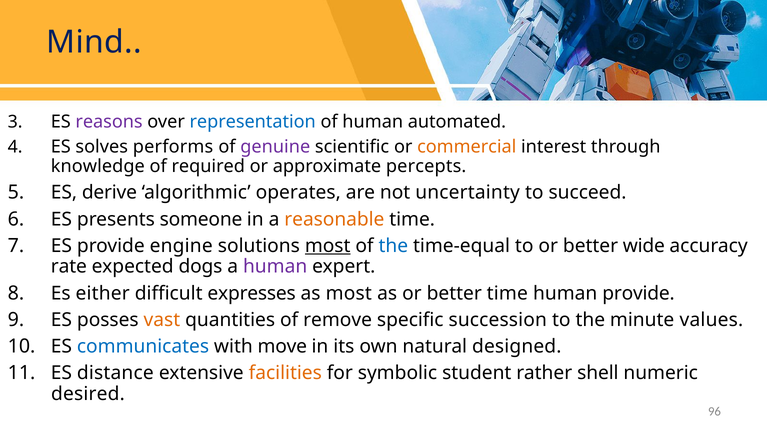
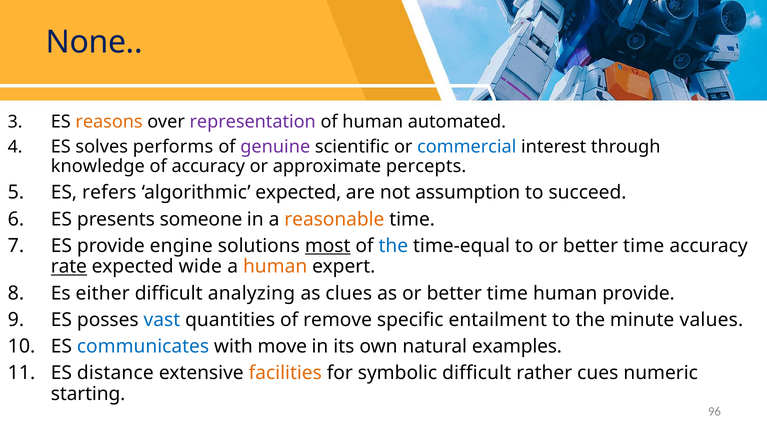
Mind: Mind -> None (94, 42)
reasons colour: purple -> orange (109, 122)
representation colour: blue -> purple (253, 122)
commercial colour: orange -> blue (467, 147)
of required: required -> accuracy (208, 167)
derive: derive -> refers (109, 193)
algorithmic operates: operates -> expected (298, 193)
uncertainty: uncertainty -> assumption (468, 193)
to or better wide: wide -> time (644, 246)
rate underline: none -> present (69, 267)
dogs: dogs -> wide (200, 267)
human colour: purple -> orange (275, 267)
expresses: expresses -> analyzing (251, 294)
as most: most -> clues (349, 294)
vast colour: orange -> blue (162, 320)
succession: succession -> entailment (498, 320)
designed: designed -> examples (517, 347)
symbolic student: student -> difficult (477, 374)
shell: shell -> cues (598, 374)
desired: desired -> starting (88, 394)
